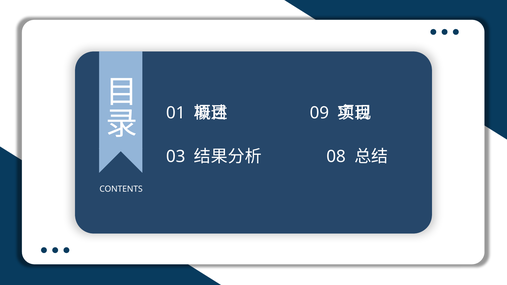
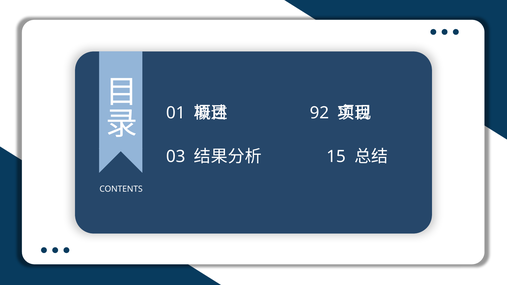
09: 09 -> 92 (319, 113)
08: 08 -> 15 (336, 157)
